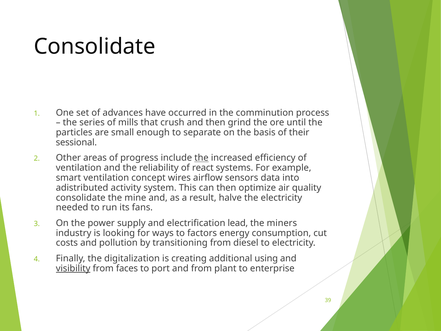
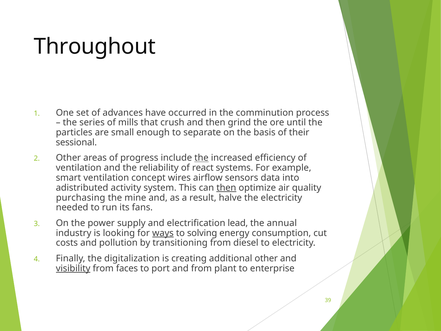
Consolidate: Consolidate -> Throughout (95, 46)
then underline: none -> present (226, 188)
consolidate: consolidate -> purchasing (81, 198)
miners: miners -> annual (282, 223)
ways underline: none -> present (163, 233)
factors: factors -> solving (202, 233)
additional using: using -> other (266, 258)
